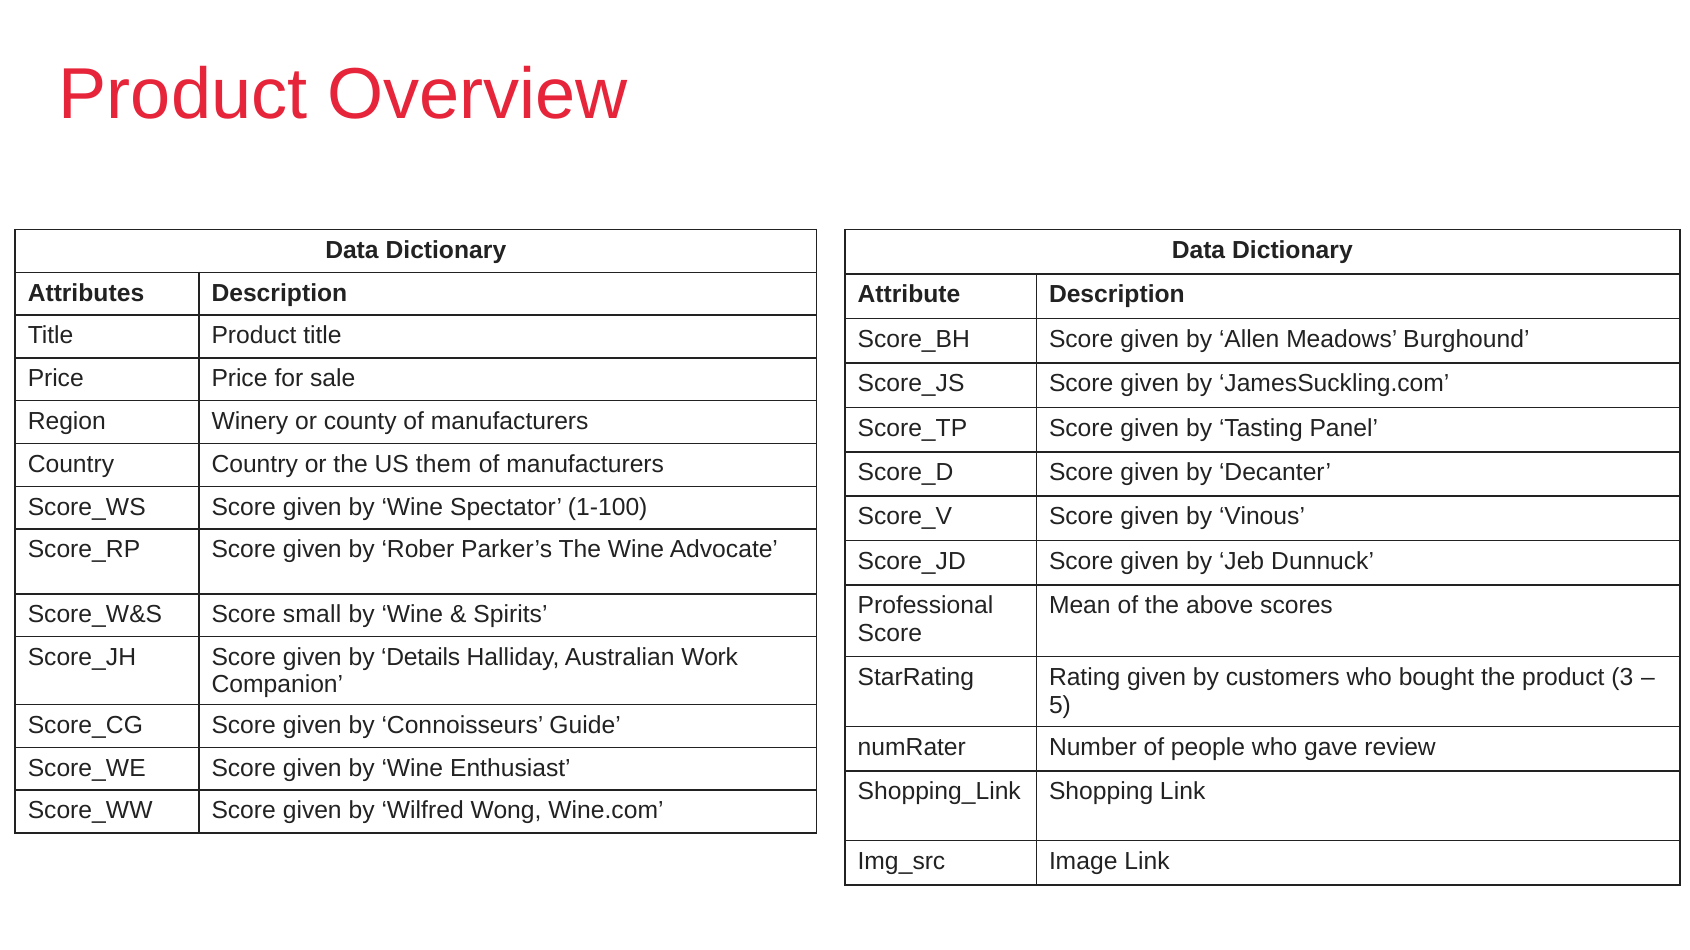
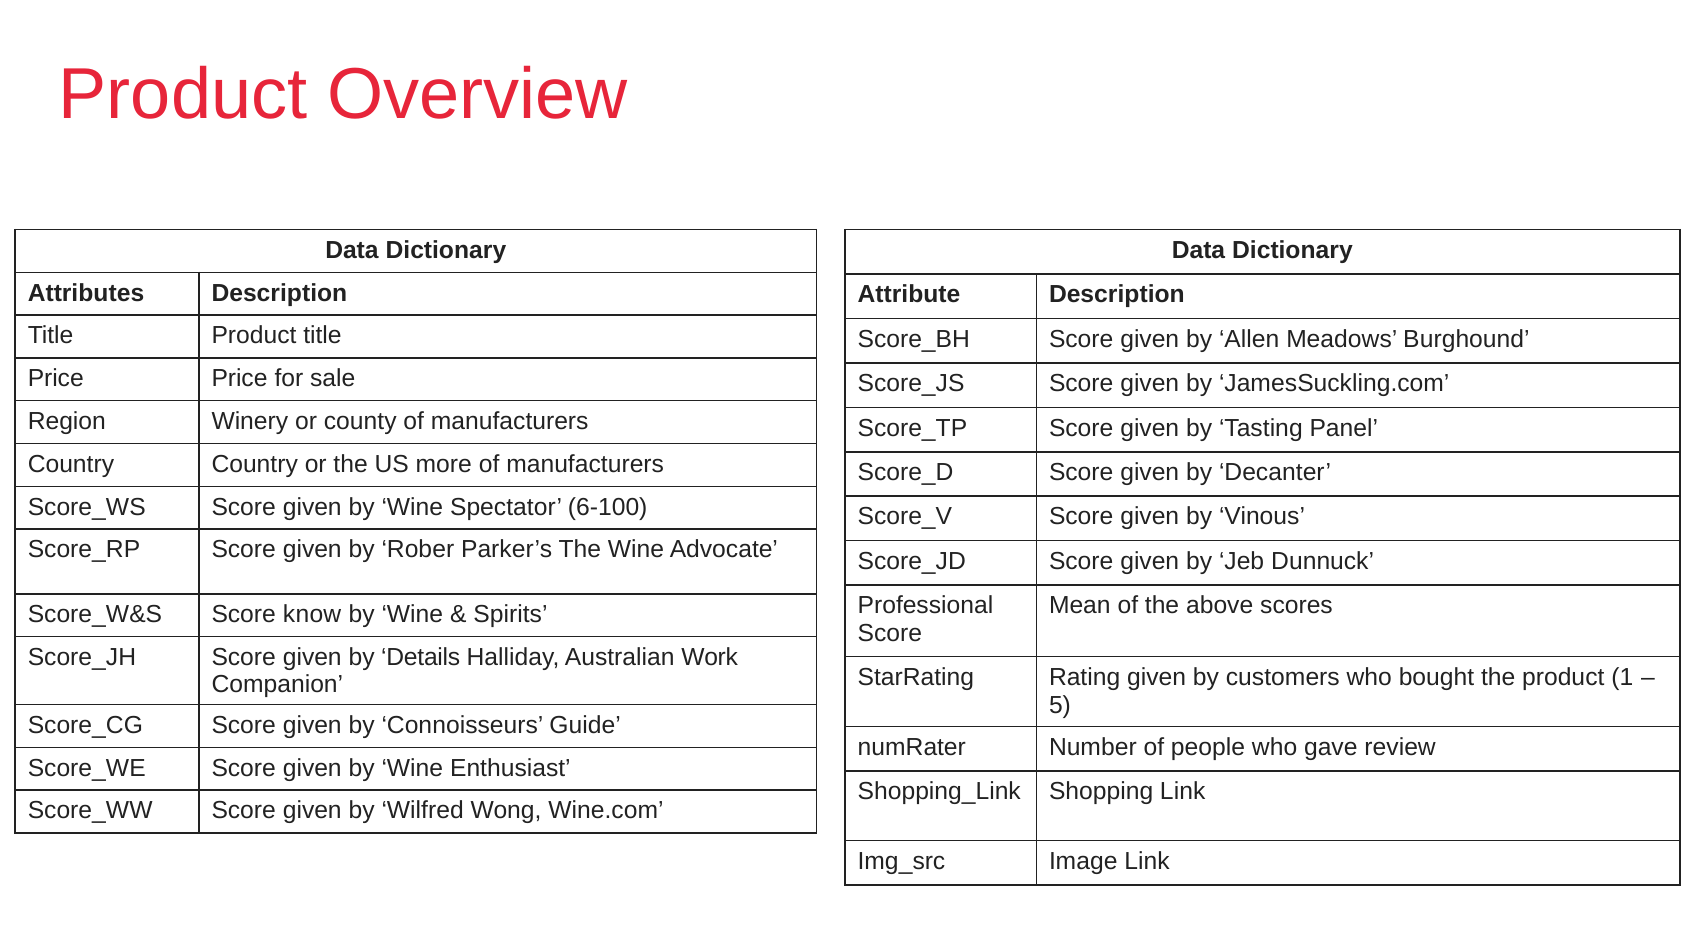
them: them -> more (444, 464)
1-100: 1-100 -> 6-100 (608, 507)
small: small -> know (312, 615)
3: 3 -> 1 (1622, 678)
